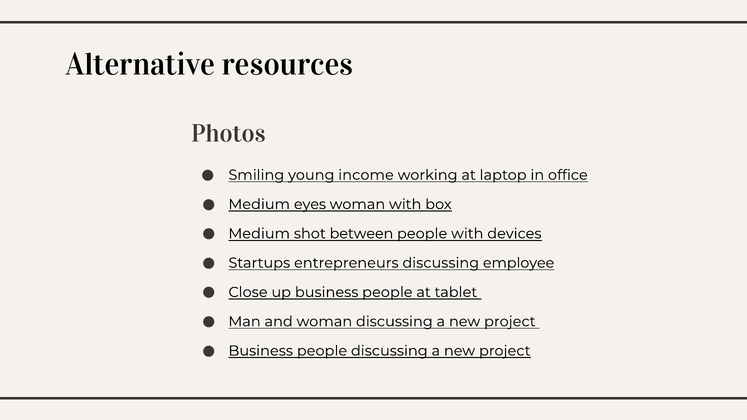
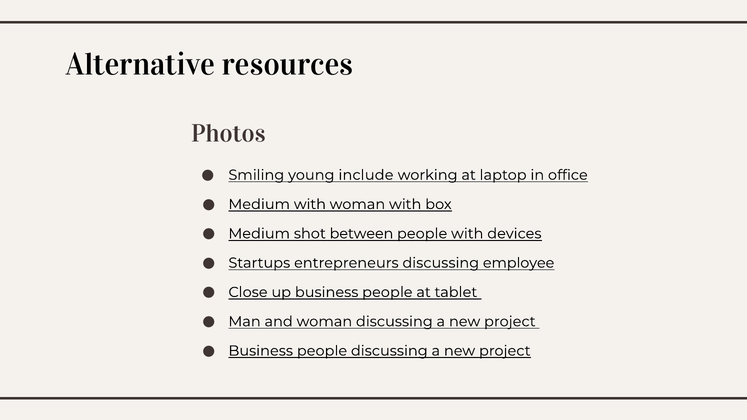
income: income -> include (366, 175)
Medium eyes: eyes -> with (310, 204)
